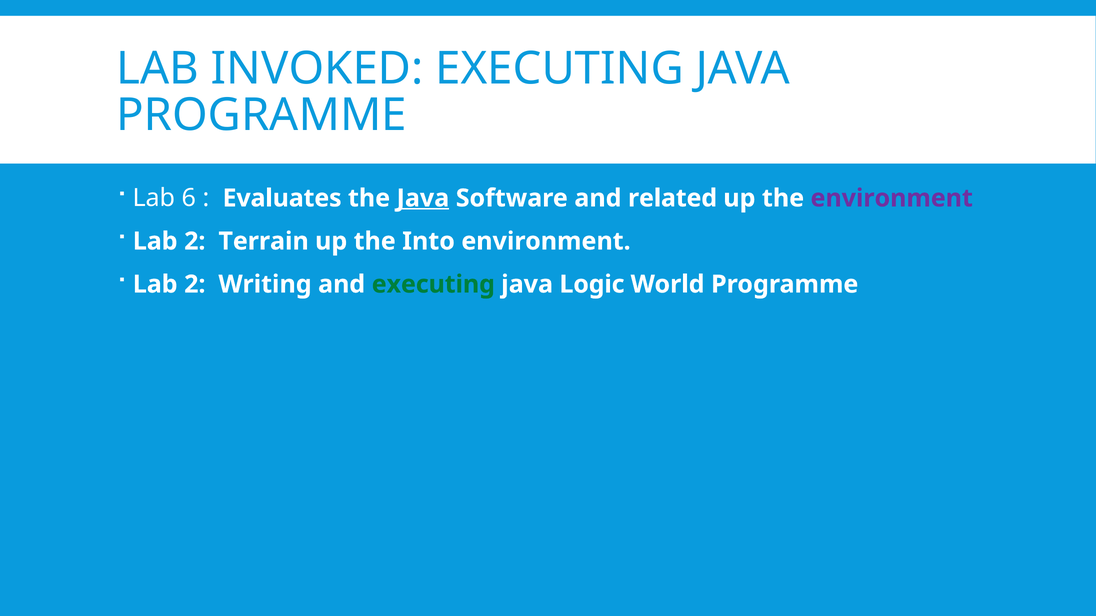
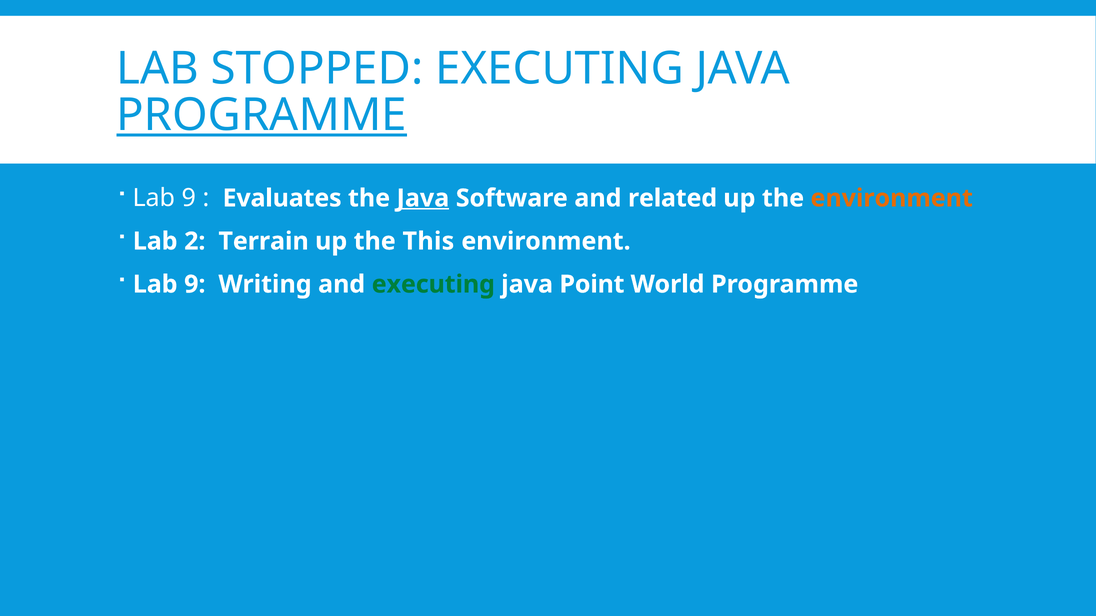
INVOKED: INVOKED -> STOPPED (317, 69)
PROGRAMME underline: none -> present (262, 116)
6: 6 -> 9 (189, 198)
environment colour: purple -> orange (892, 198)
Into: Into -> This (428, 241)
2: 2 -> 9 (195, 285)
Logic: Logic -> Point (592, 285)
